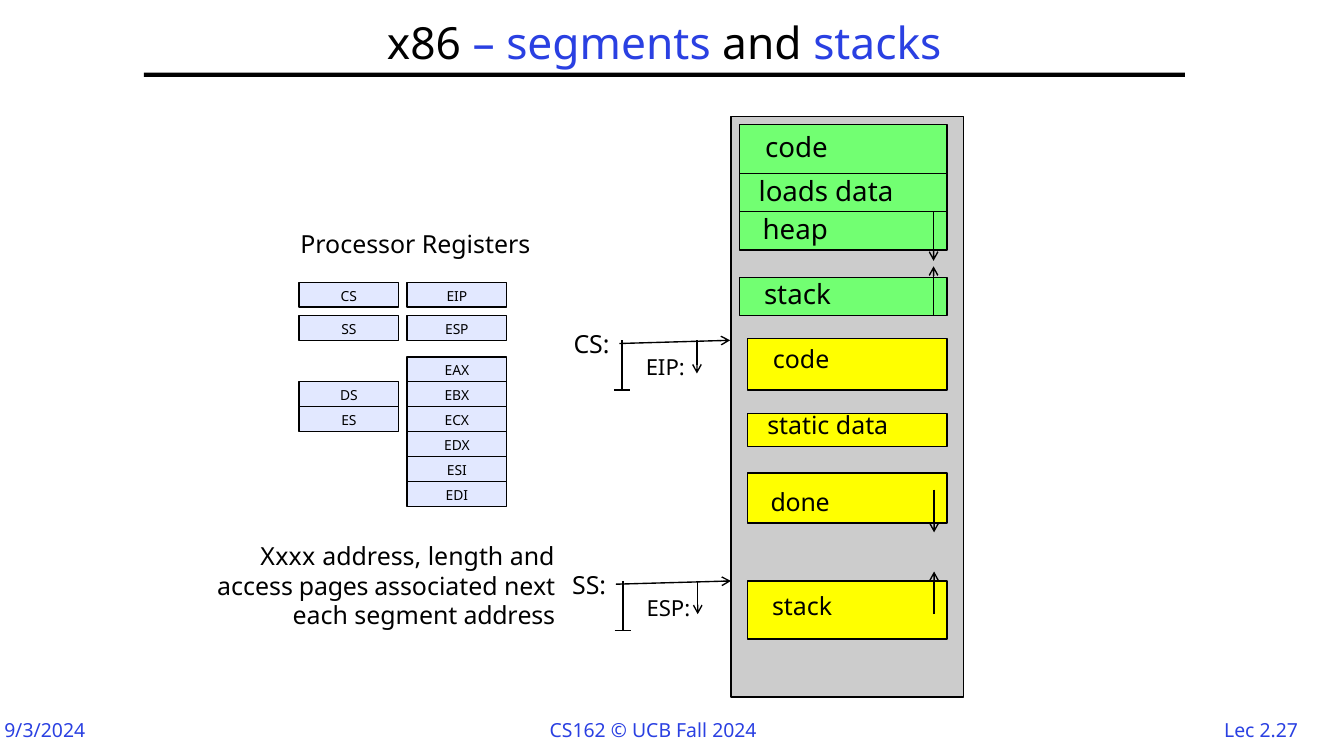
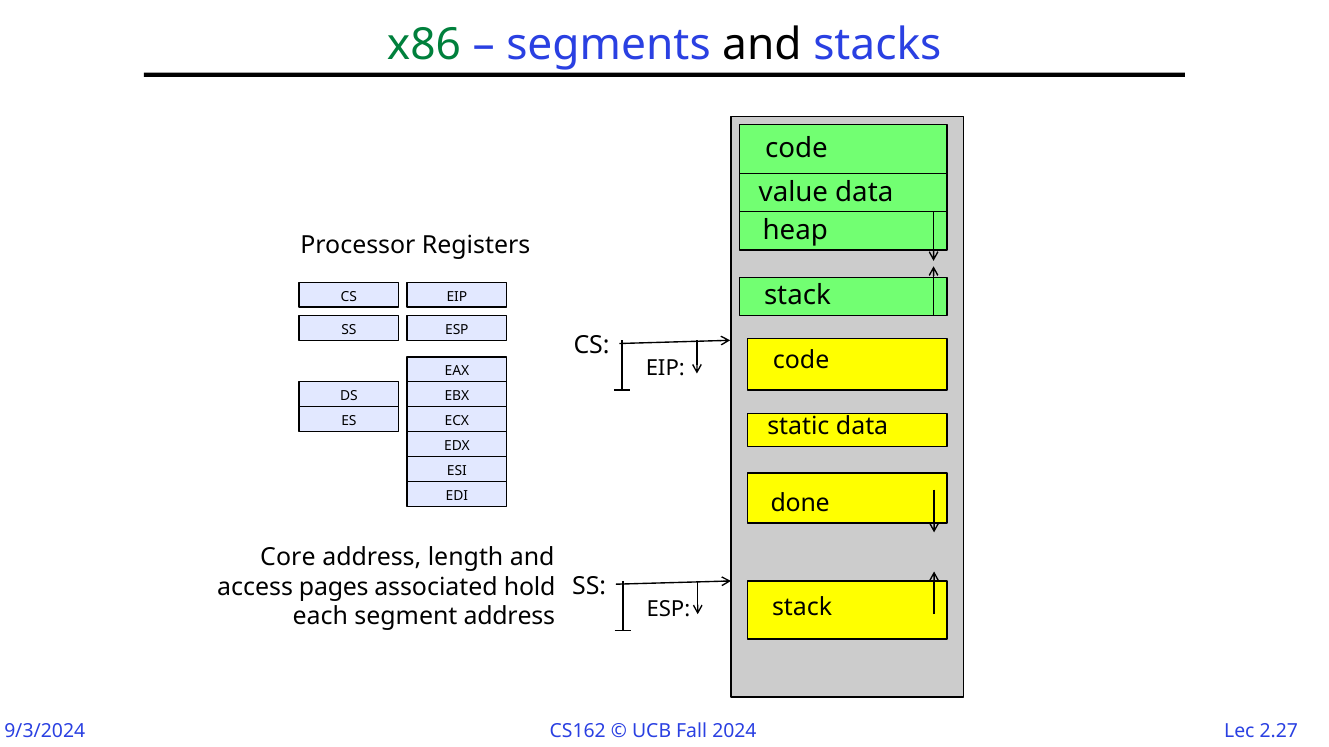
x86 colour: black -> green (424, 45)
loads: loads -> value (793, 192)
Xxxx: Xxxx -> Core (288, 557)
next: next -> hold (530, 587)
